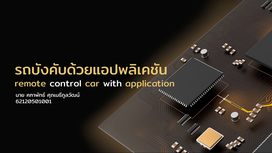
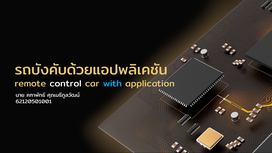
with colour: white -> light blue (112, 84)
